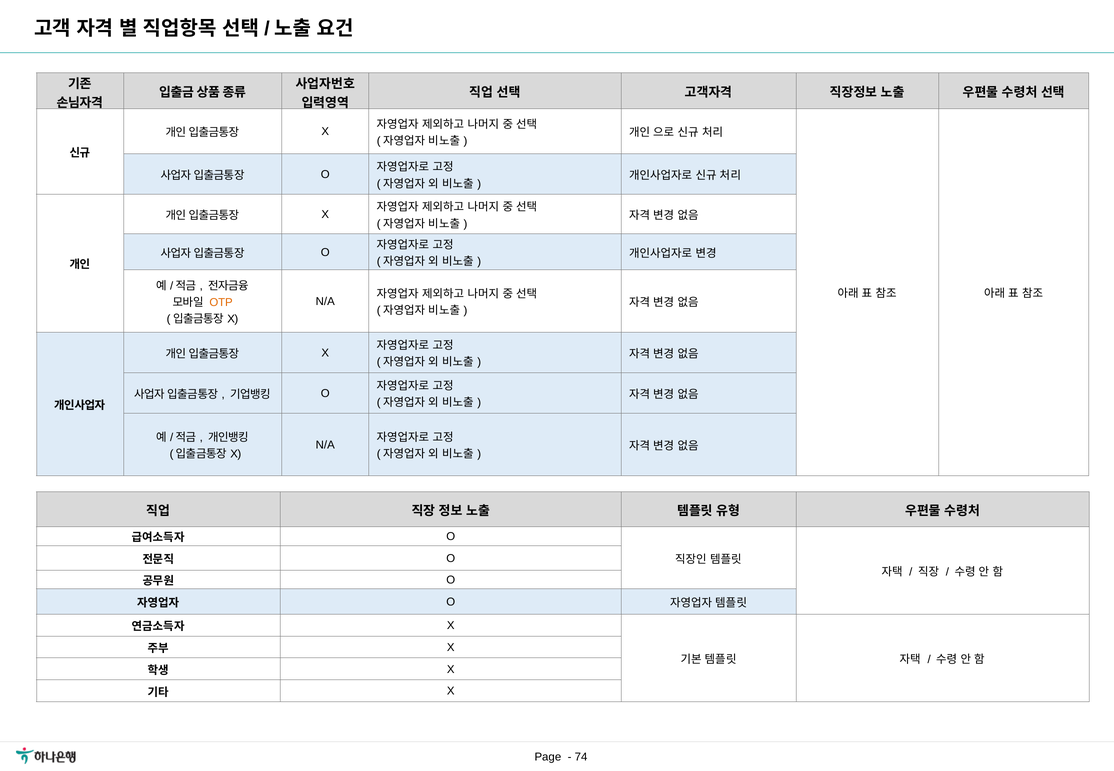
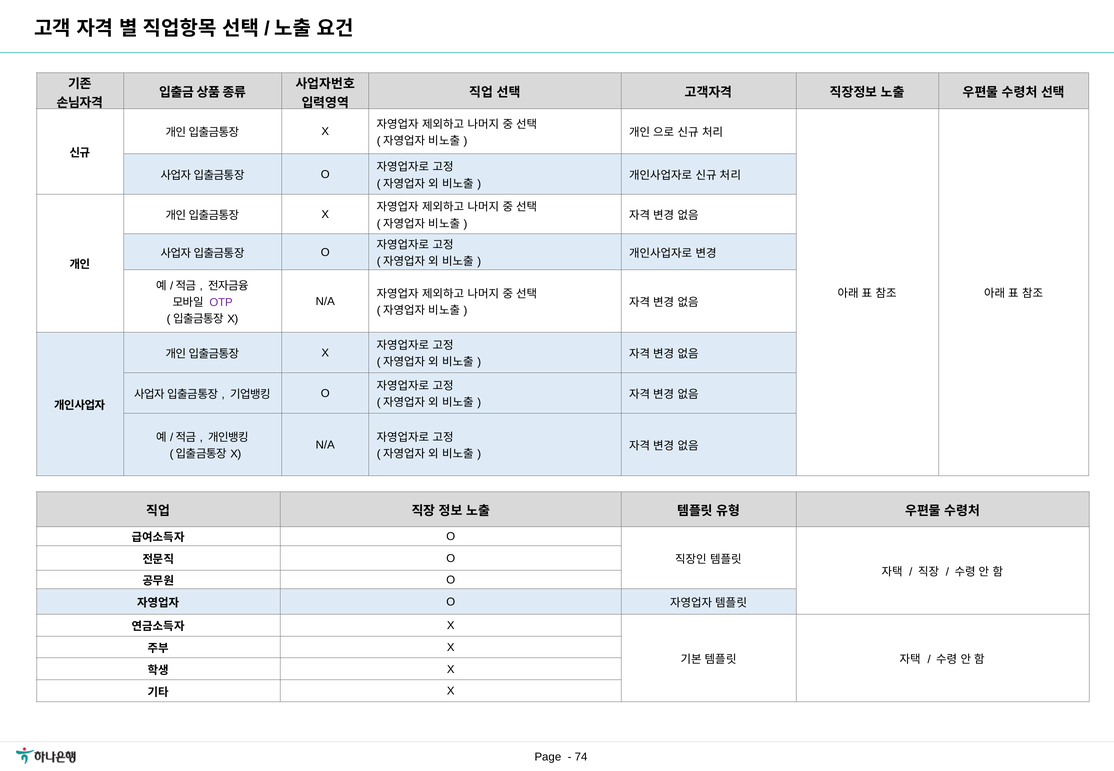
OTP colour: orange -> purple (221, 302)
